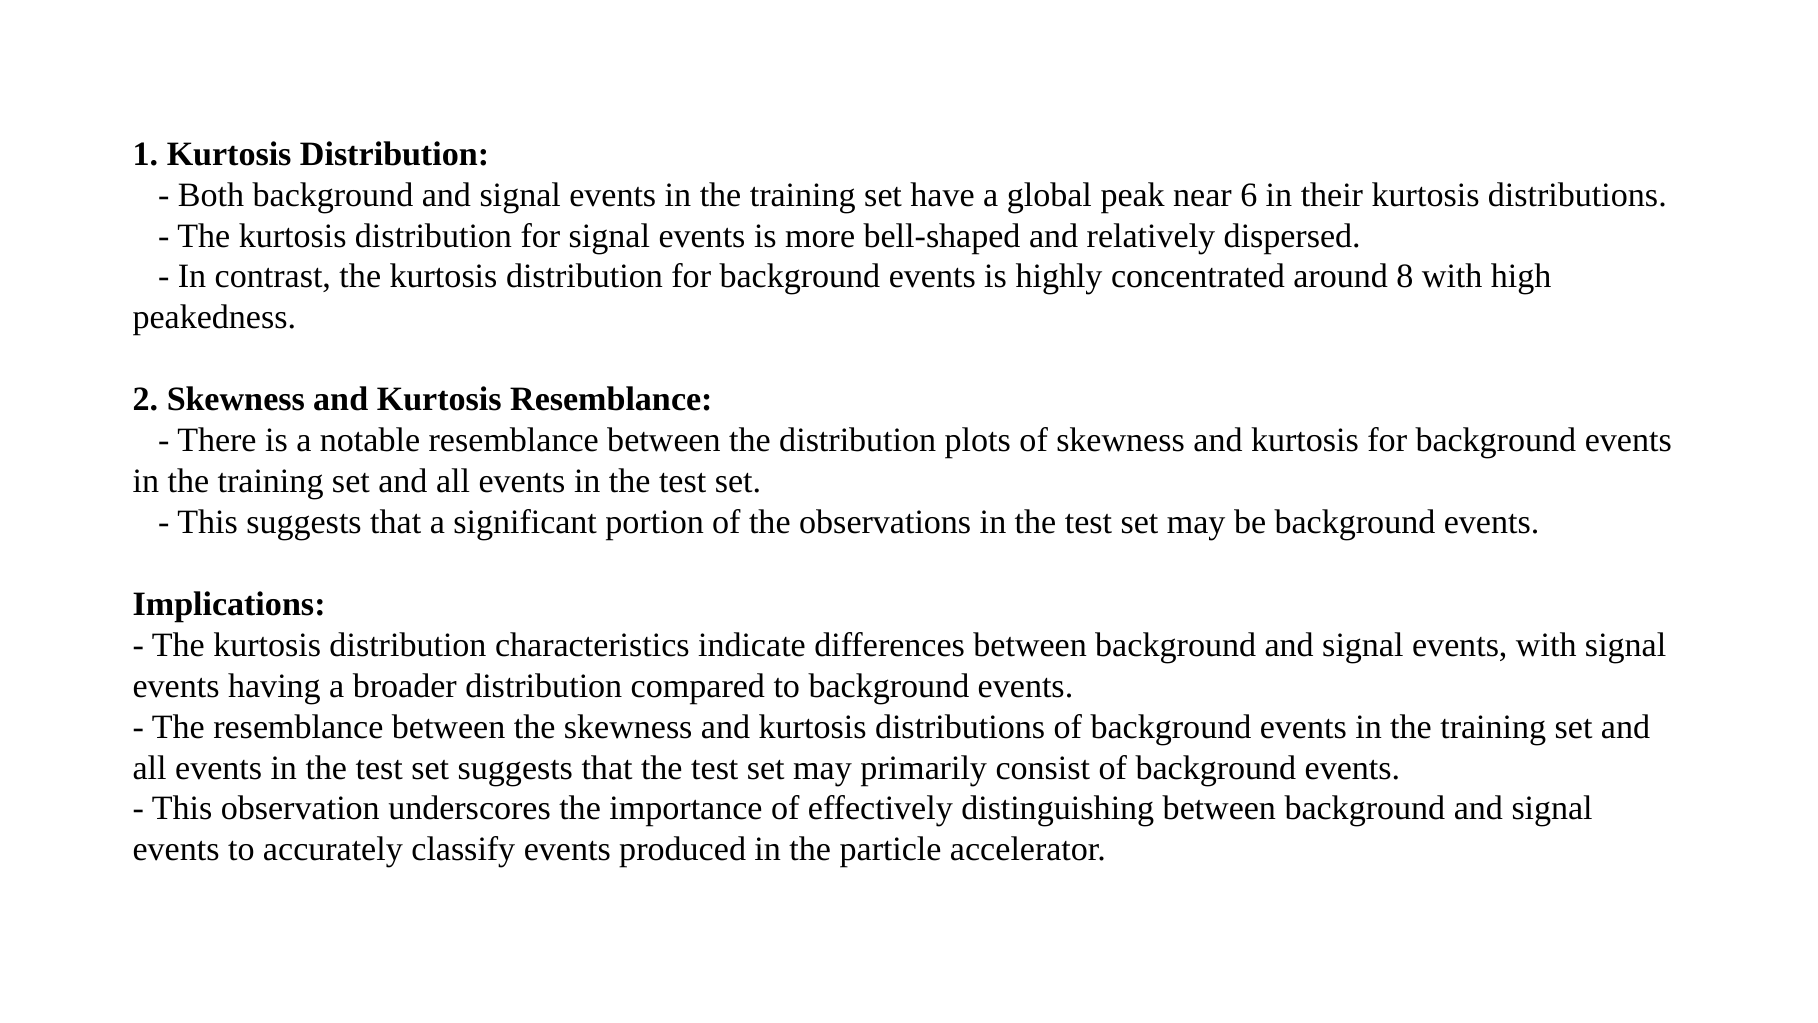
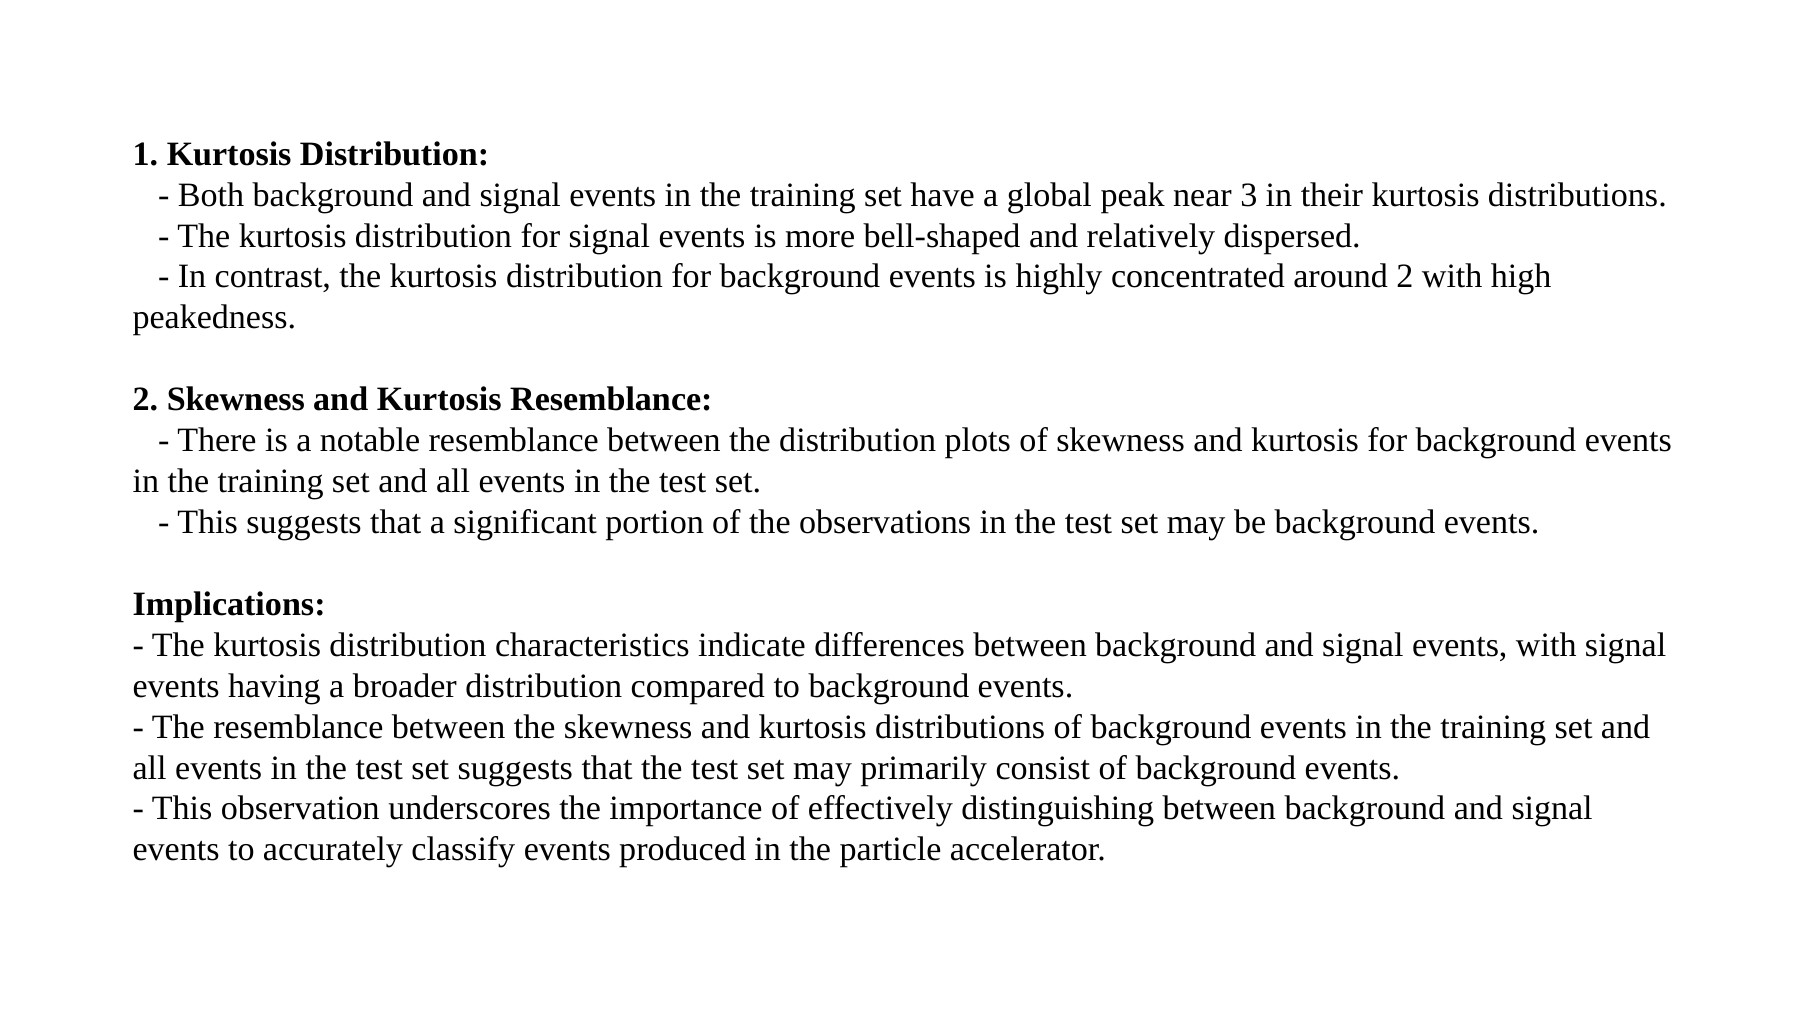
6: 6 -> 3 (1249, 195)
around 8: 8 -> 2 (1405, 277)
